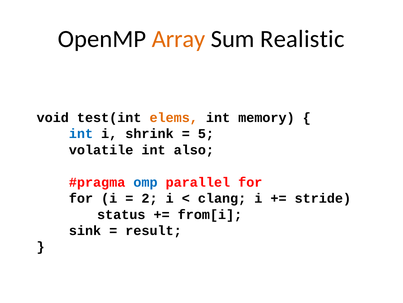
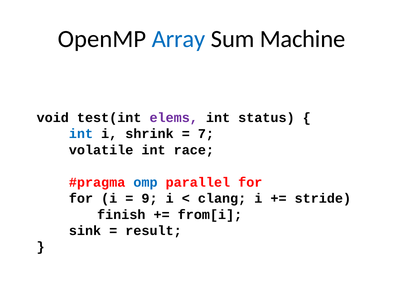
Array colour: orange -> blue (179, 39)
Realistic: Realistic -> Machine (303, 39)
elems colour: orange -> purple (174, 117)
memory: memory -> status (266, 117)
5: 5 -> 7 (206, 133)
also: also -> race (194, 150)
2: 2 -> 9 (150, 198)
status: status -> finish (121, 214)
